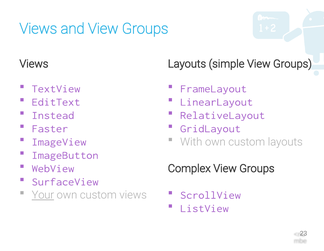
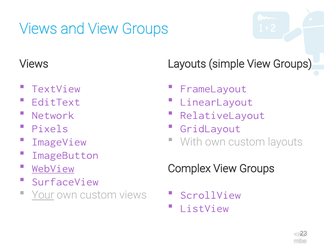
Instead: Instead -> Network (53, 115)
Faster: Faster -> Pixels (50, 128)
WebView underline: none -> present (53, 168)
